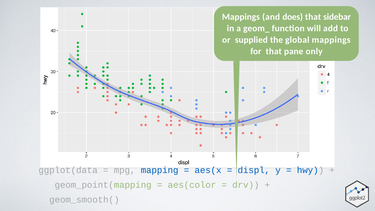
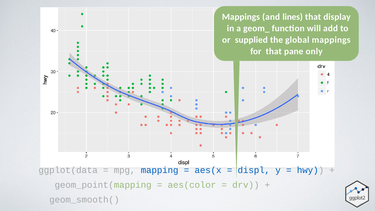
does: does -> lines (293, 17)
sidebar: sidebar -> display (337, 17)
